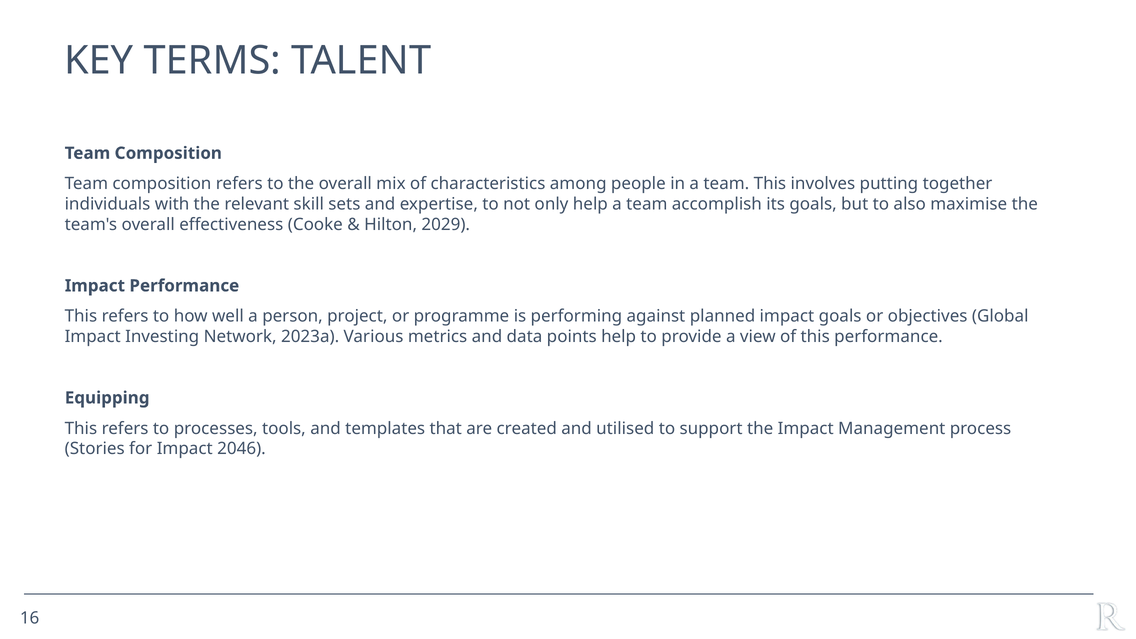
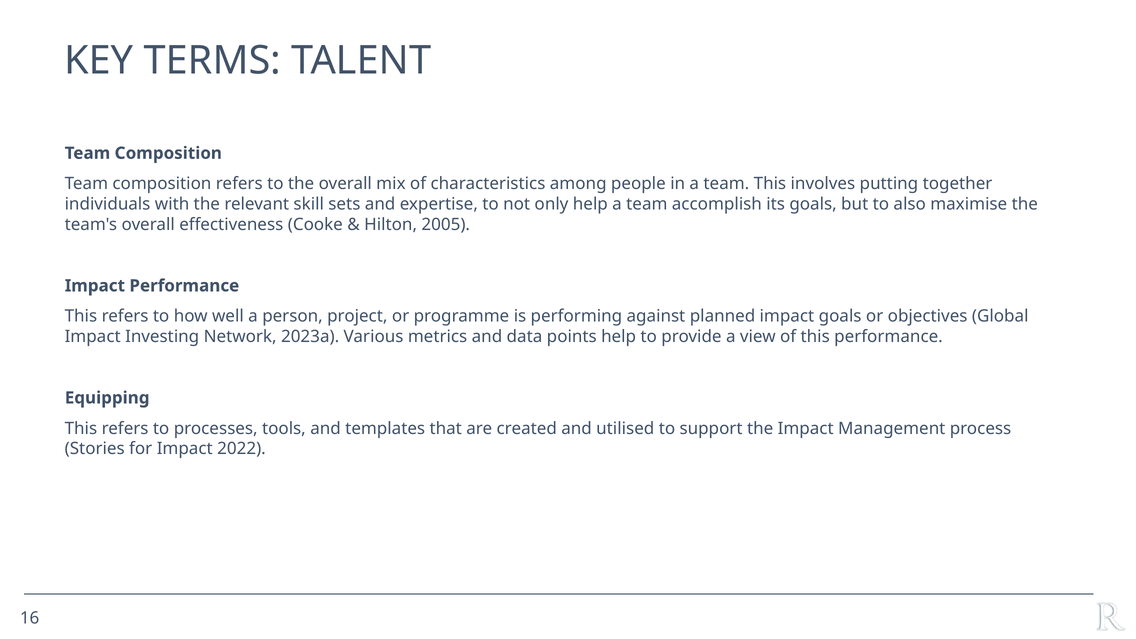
2029: 2029 -> 2005 (446, 225)
2046: 2046 -> 2022 (241, 449)
